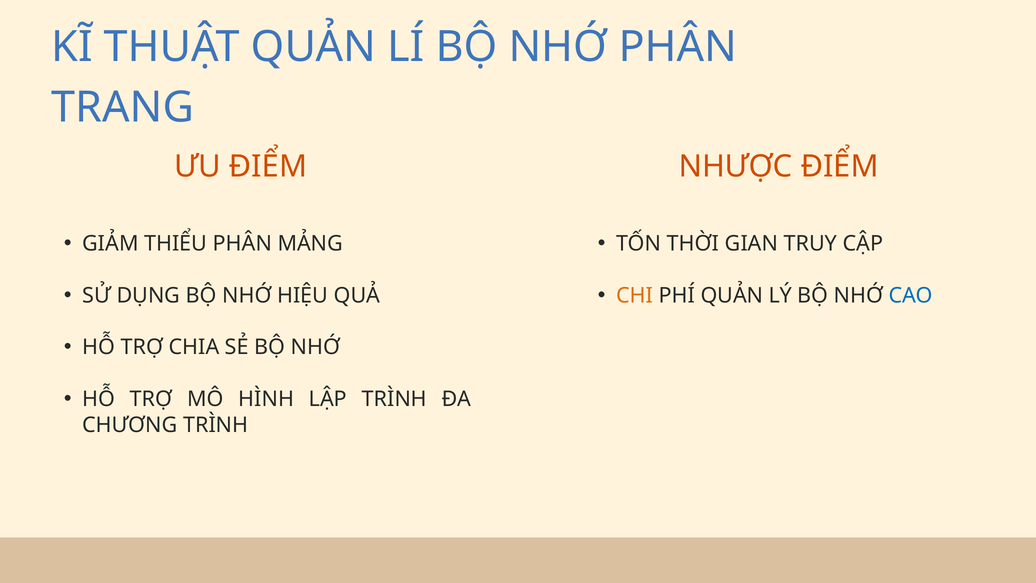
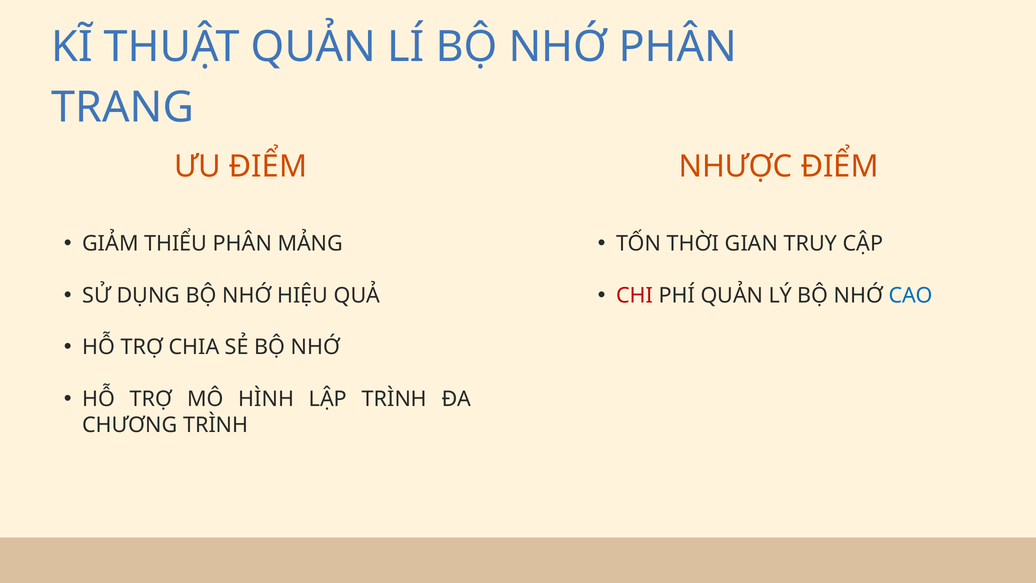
CHI colour: orange -> red (635, 295)
